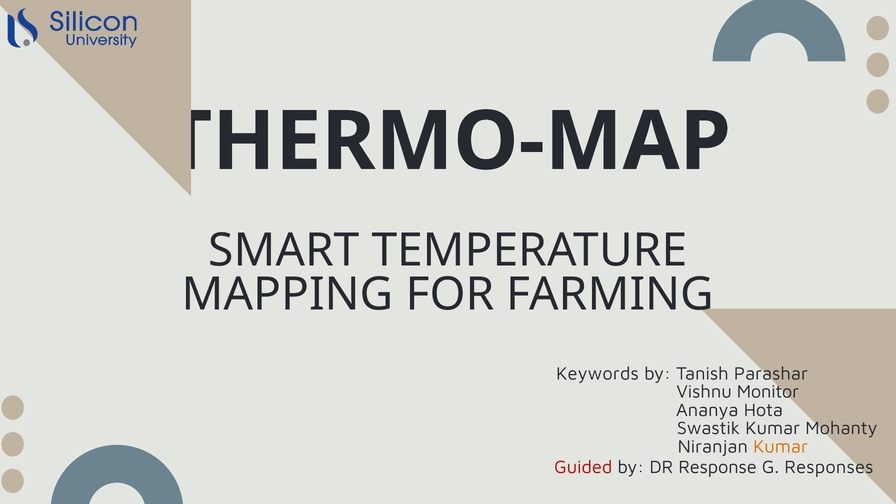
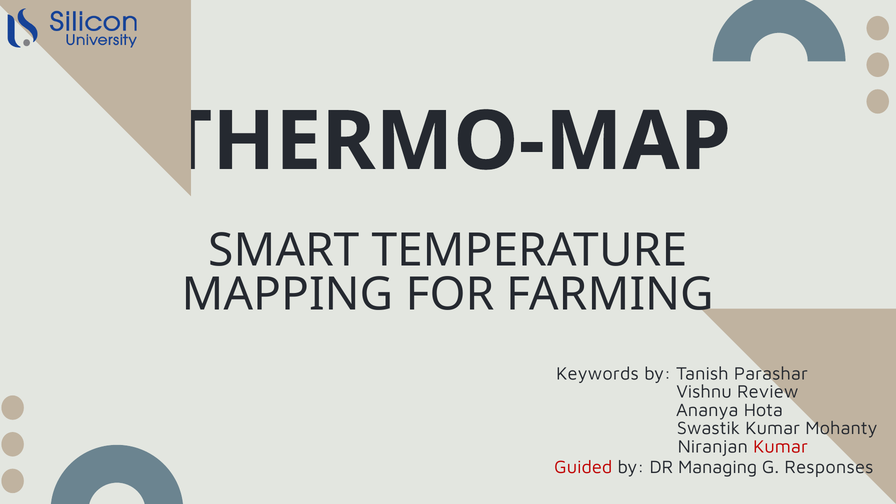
Monitor: Monitor -> Review (768, 392)
Kumar colour: orange -> red (781, 447)
Response: Response -> Managing (718, 467)
